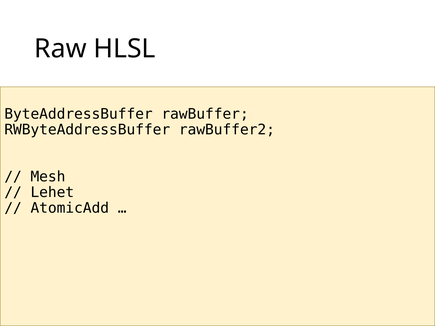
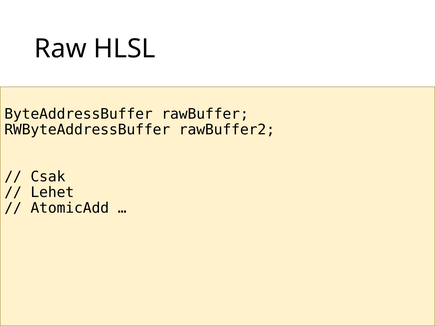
Mesh: Mesh -> Csak (48, 177)
